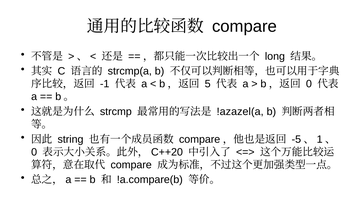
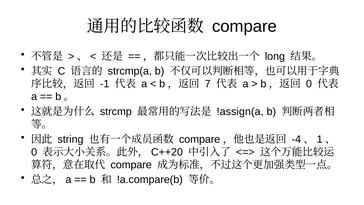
5: 5 -> 7 (208, 84)
!azazel(a: !azazel(a -> !assign(a (240, 111)
-5: -5 -> -4 (296, 139)
